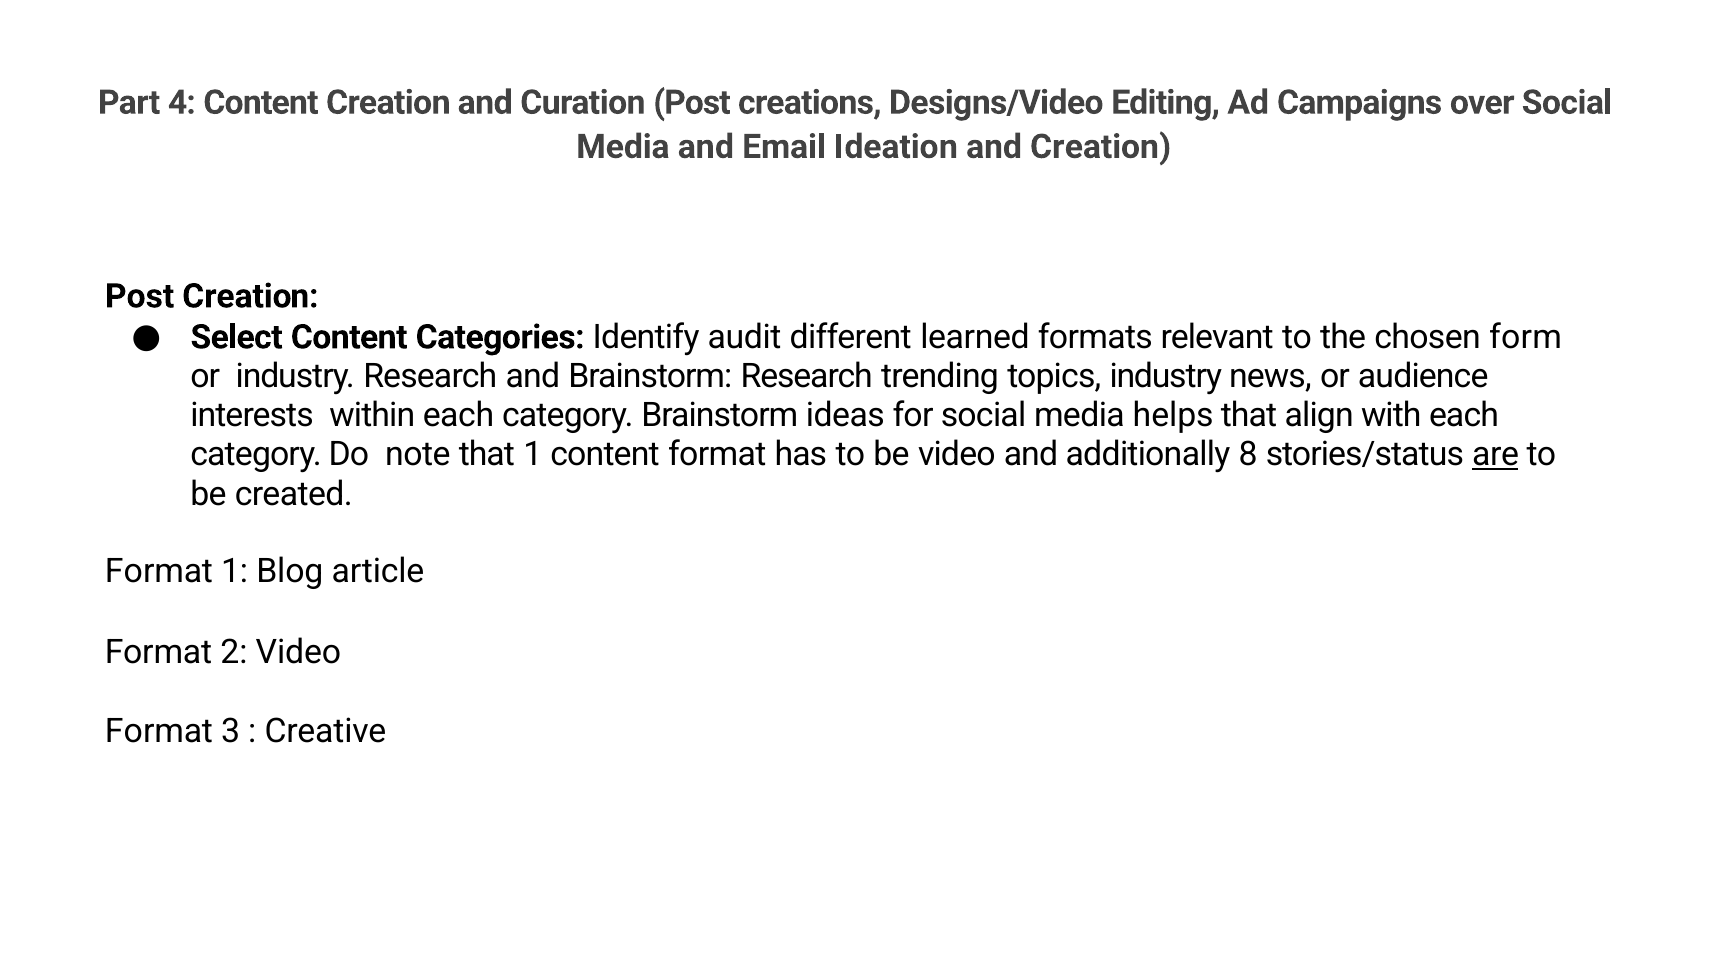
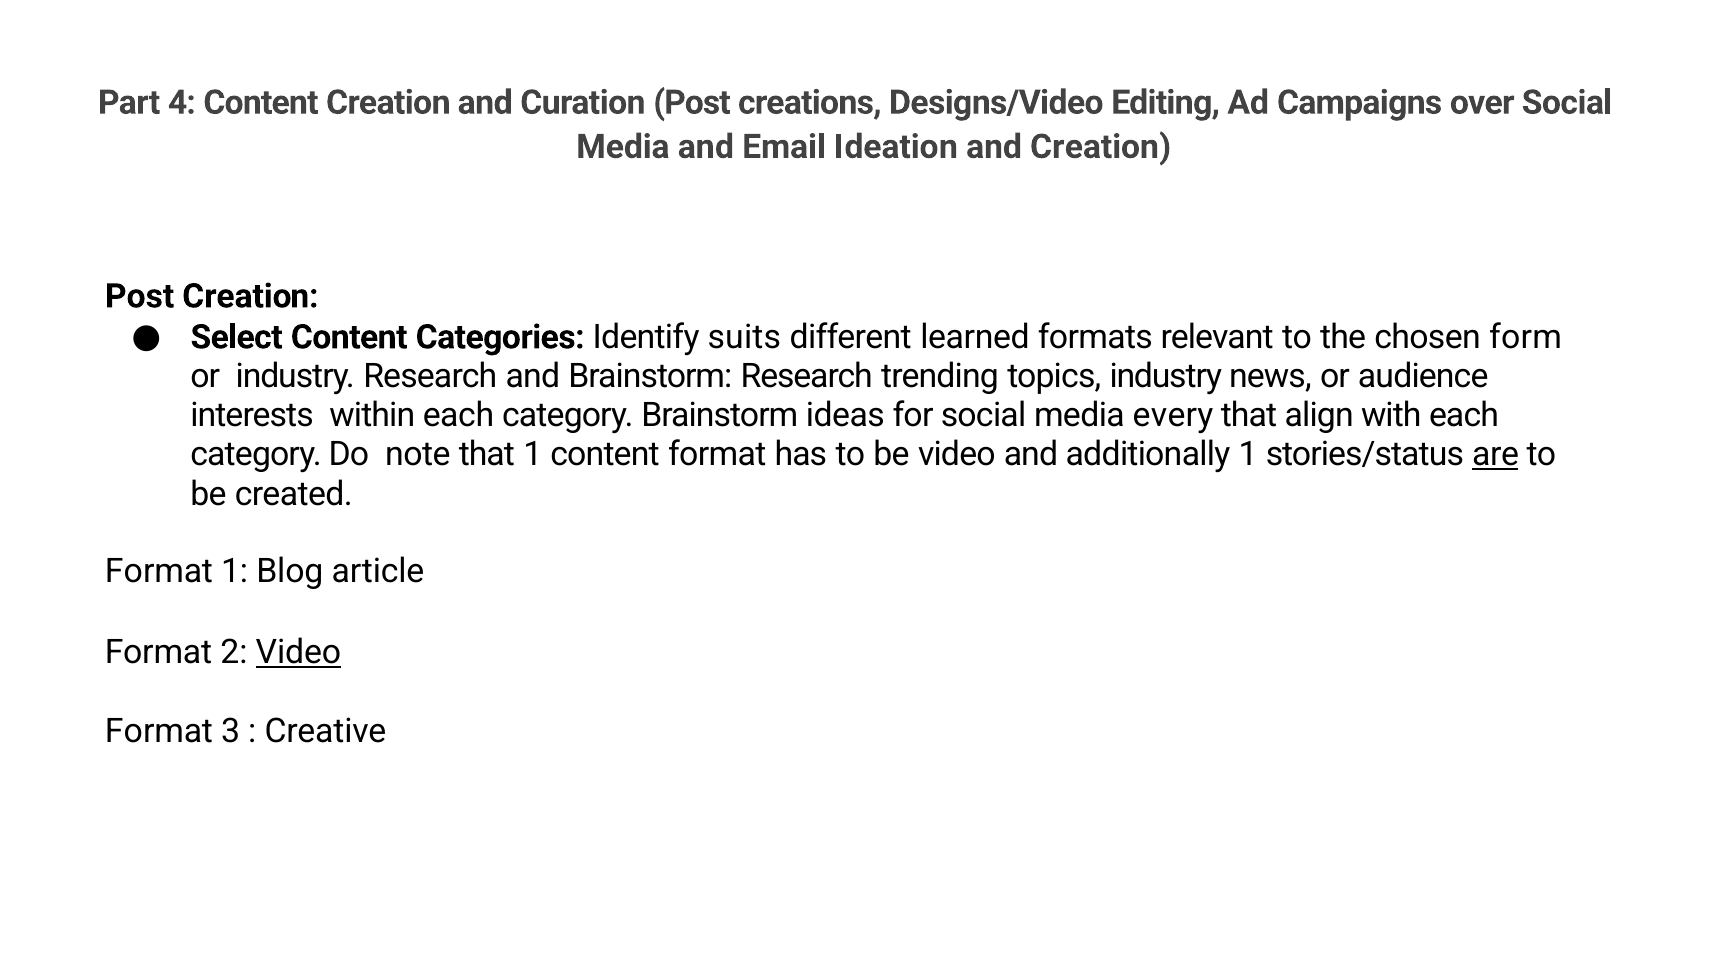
audit: audit -> suits (744, 337)
helps: helps -> every (1173, 415)
additionally 8: 8 -> 1 (1248, 454)
Video underline: none -> present (298, 652)
